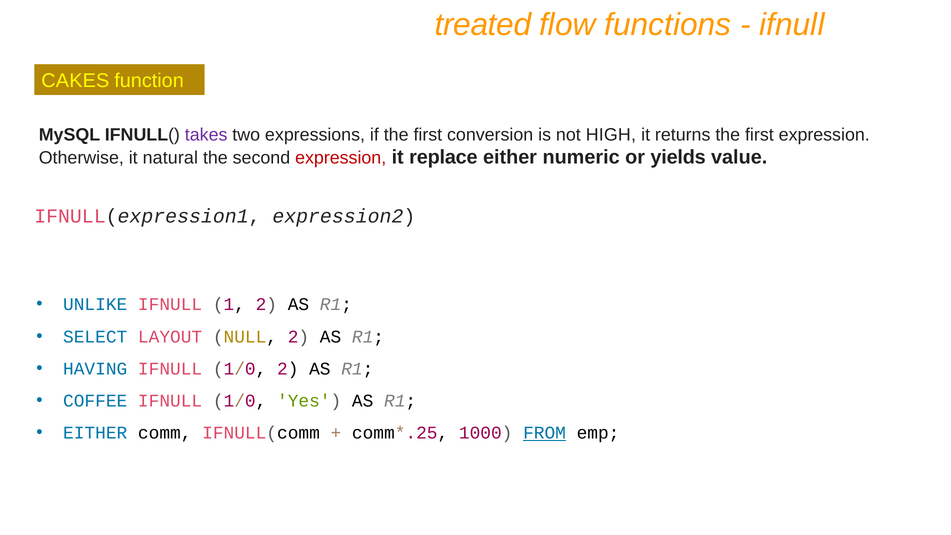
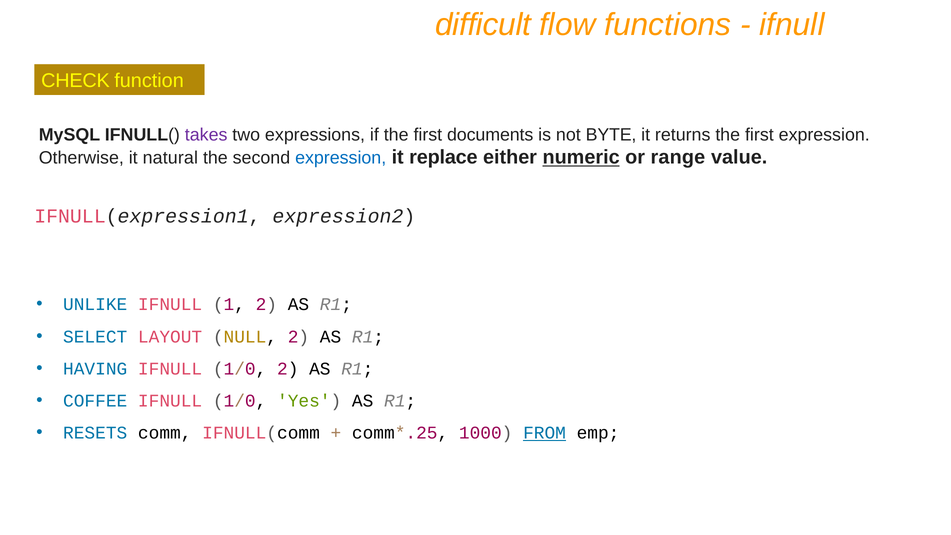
treated: treated -> difficult (483, 25)
CAKES: CAKES -> CHECK (76, 81)
conversion: conversion -> documents (490, 135)
HIGH: HIGH -> BYTE (611, 135)
expression colour: red -> blue (341, 158)
numeric underline: none -> present (581, 157)
yields: yields -> range (678, 157)
EITHER: EITHER -> RESETS (95, 433)
